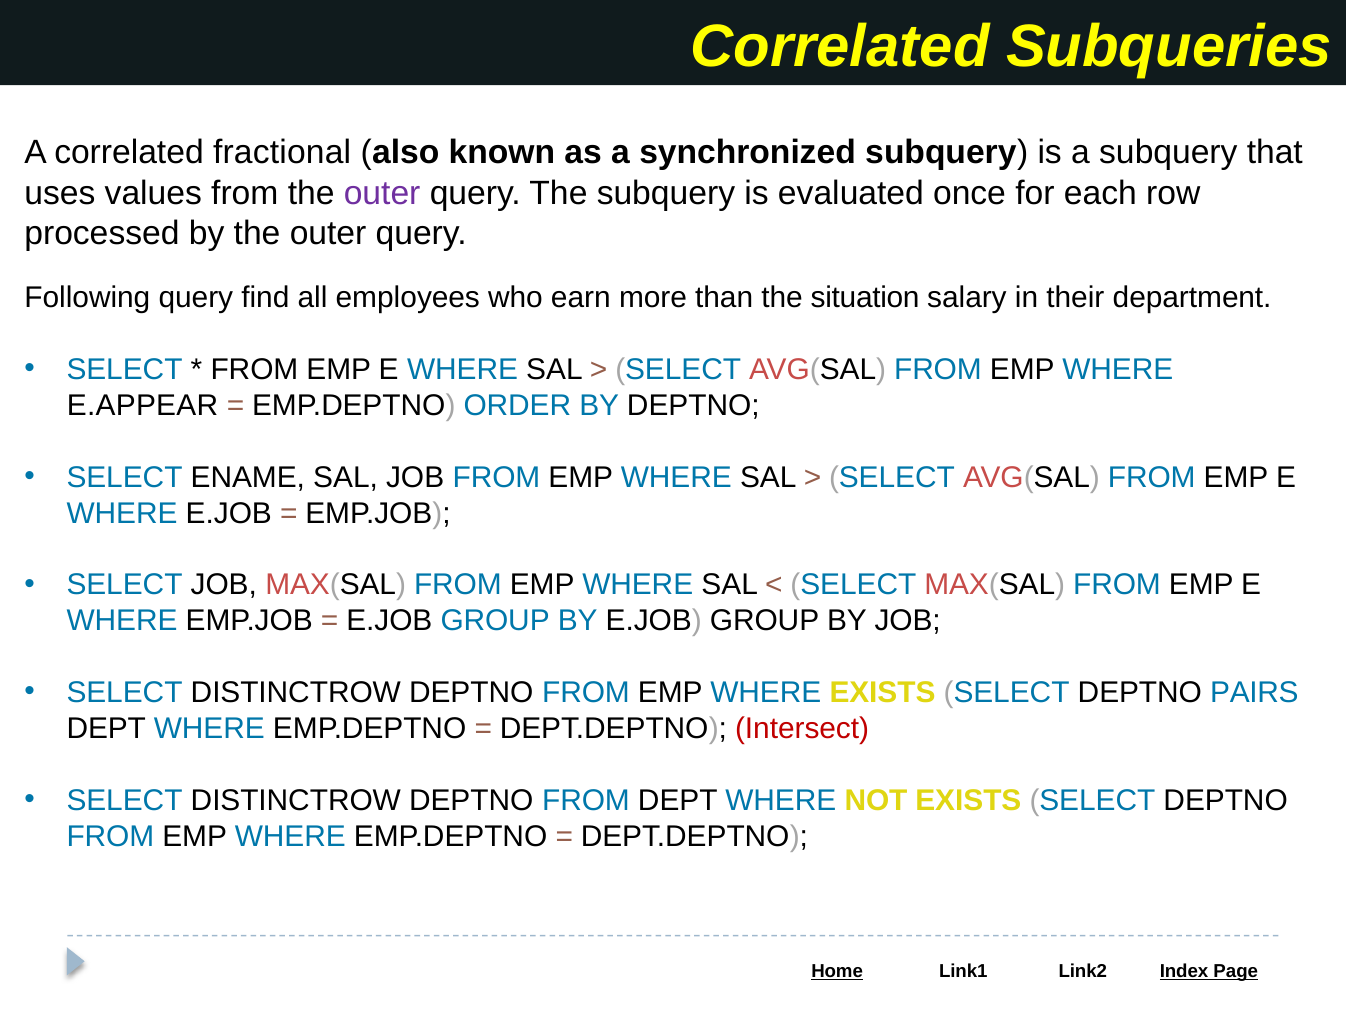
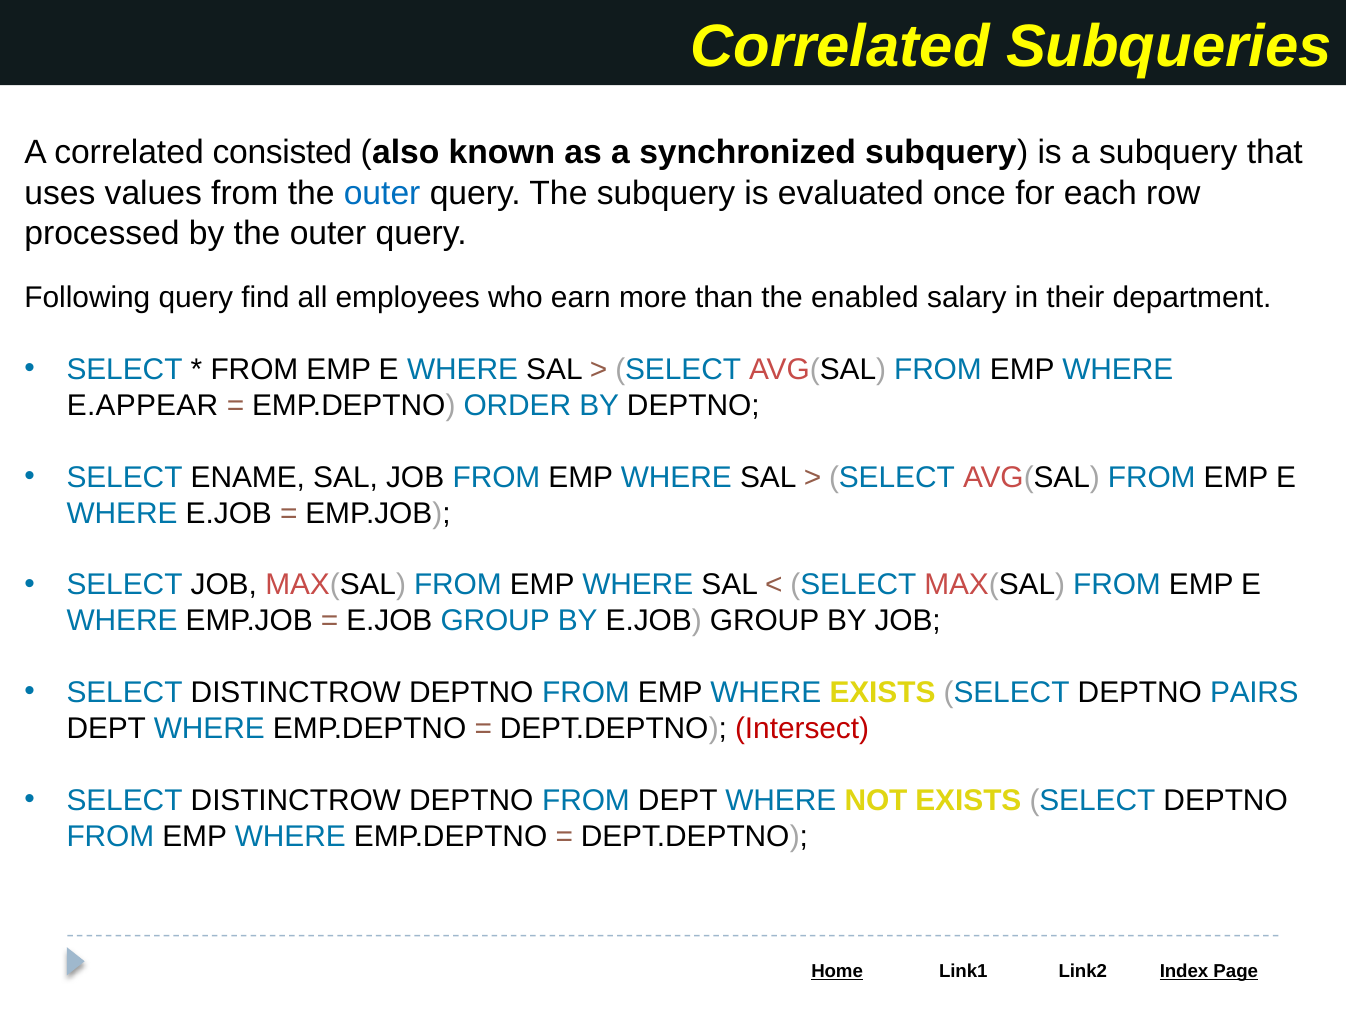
fractional: fractional -> consisted (282, 152)
outer colour: purple -> blue (382, 193)
situation: situation -> enabled (865, 298)
